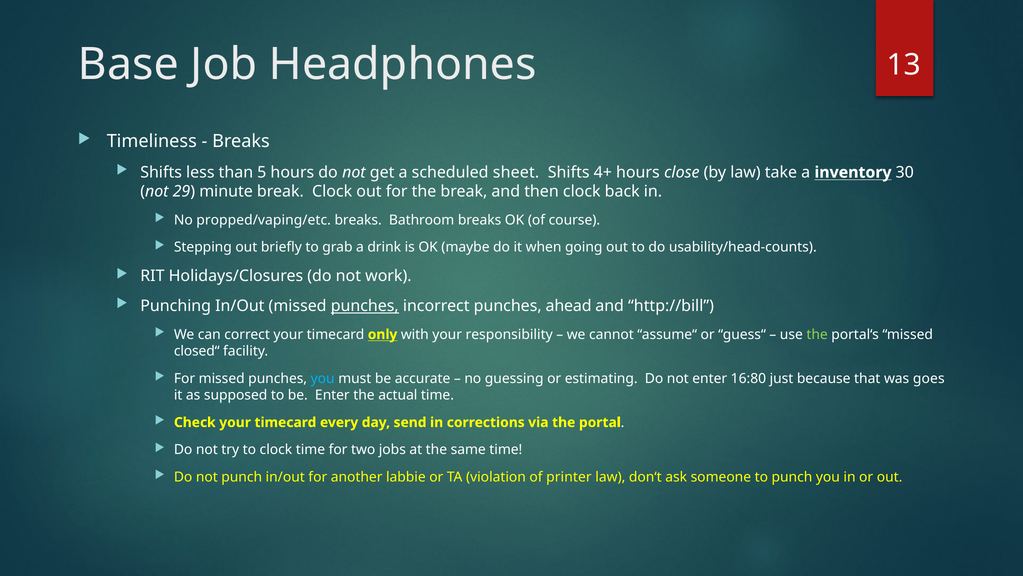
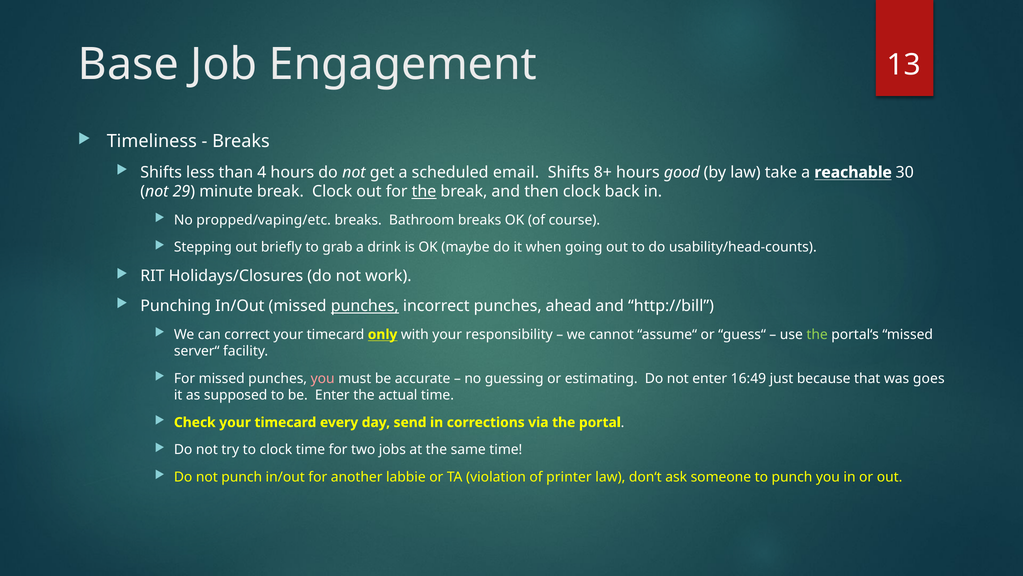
Headphones: Headphones -> Engagement (403, 64)
5: 5 -> 4 (262, 172)
sheet: sheet -> email (516, 172)
4+: 4+ -> 8+ (603, 172)
close: close -> good (682, 172)
inventory: inventory -> reachable (853, 172)
the underline: none -> present (424, 191)
closed“: closed“ -> server“ (197, 351)
you colour: light blue -> pink (323, 378)
16:80: 16:80 -> 16:49 (748, 378)
